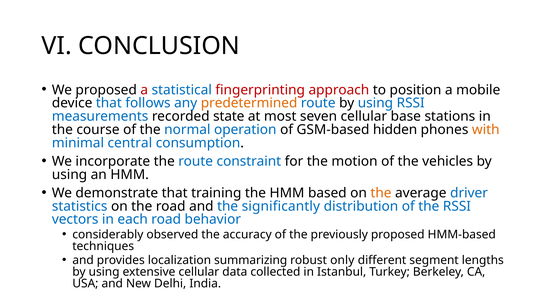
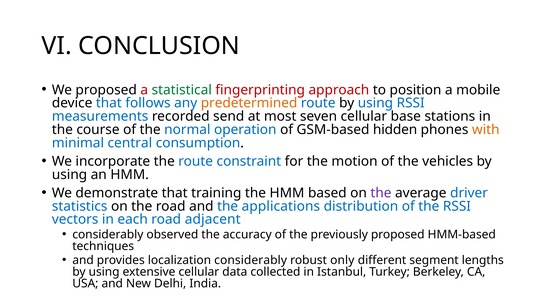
statistical colour: blue -> green (182, 90)
state: state -> send (229, 116)
the colour: orange -> purple (381, 193)
significantly: significantly -> applications (281, 206)
behavior: behavior -> adjacent (213, 220)
localization summarizing: summarizing -> considerably (251, 260)
